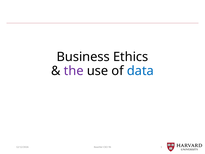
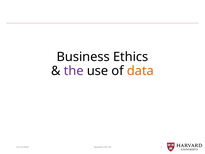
data colour: blue -> orange (140, 71)
